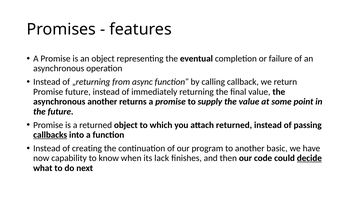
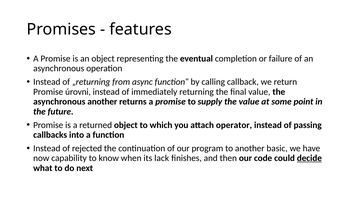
Promise future: future -> úrovni (78, 92)
attach returned: returned -> operator (234, 125)
callbacks underline: present -> none (50, 135)
creating: creating -> rejected (87, 148)
